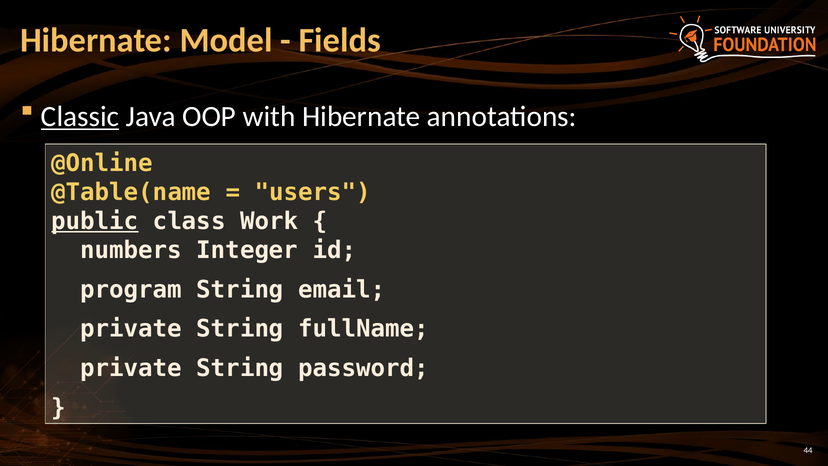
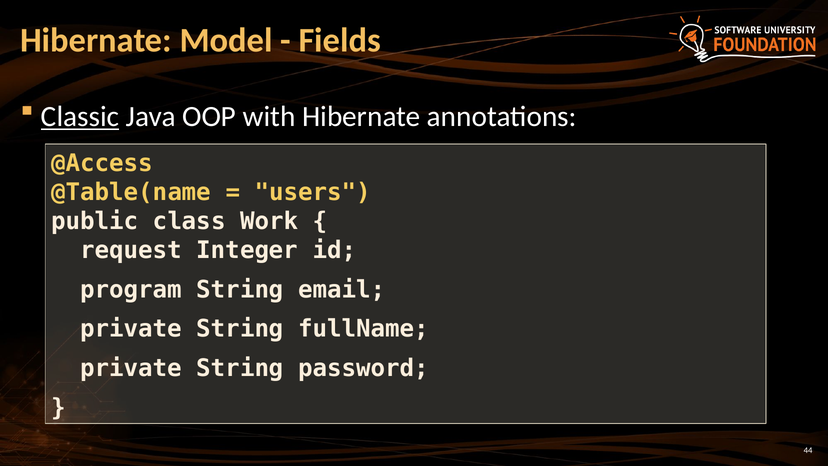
@Online: @Online -> @Access (102, 163)
public underline: present -> none (95, 221)
numbers: numbers -> request (131, 250)
